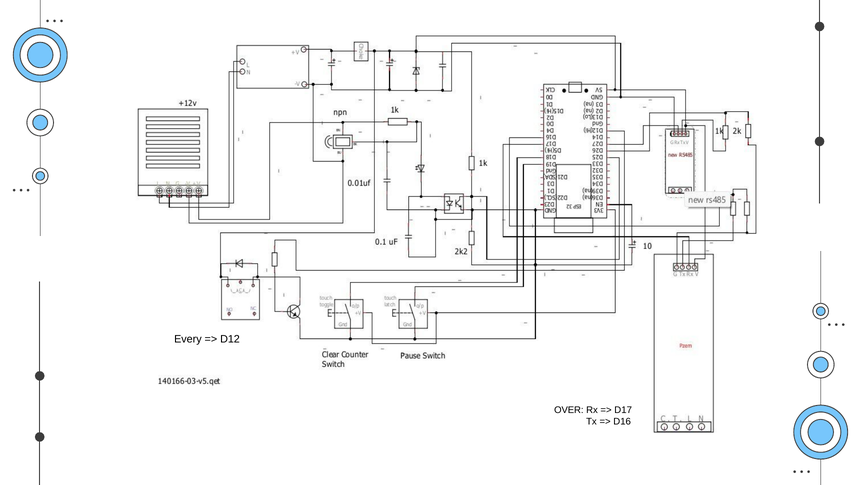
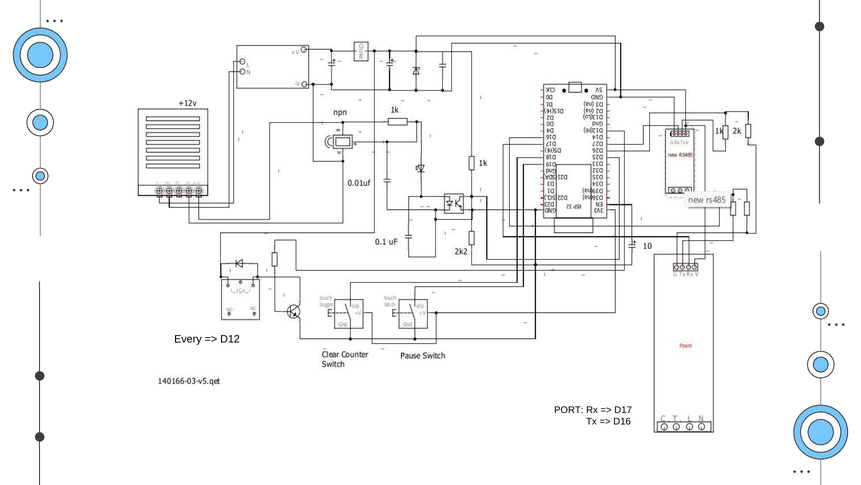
OVER: OVER -> PORT (569, 409)
